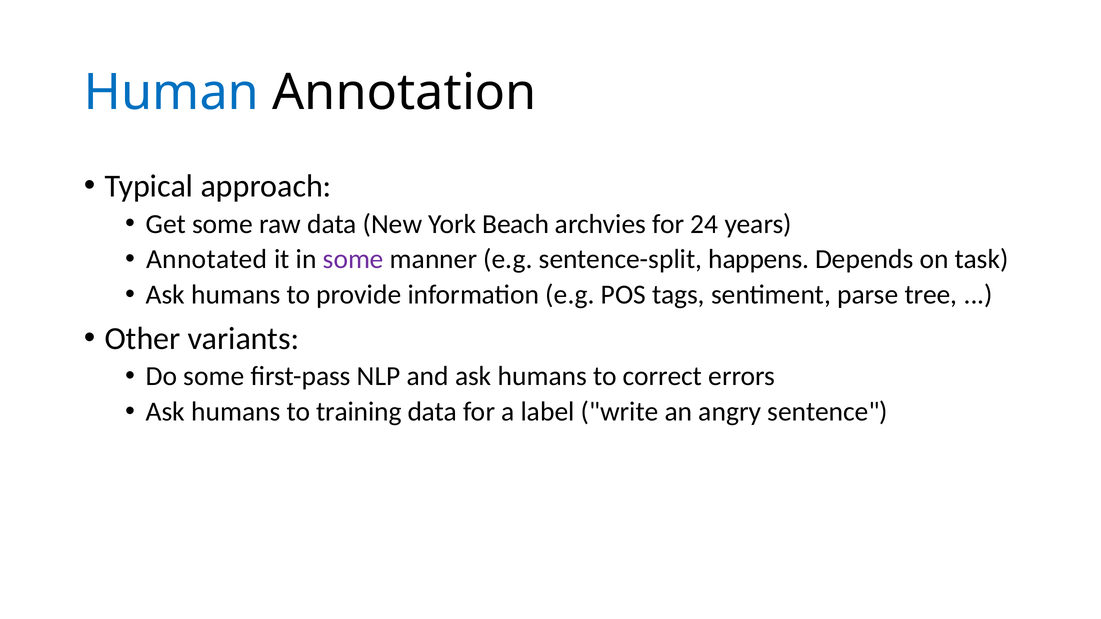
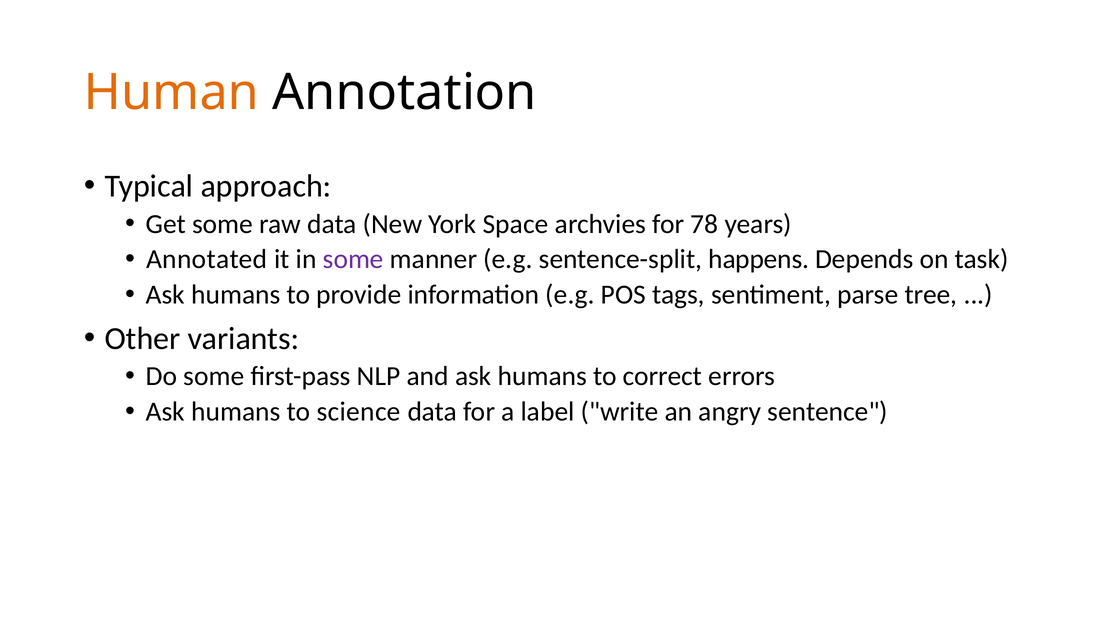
Human colour: blue -> orange (172, 92)
Beach: Beach -> Space (516, 224)
24: 24 -> 78 (704, 224)
training: training -> science (359, 412)
